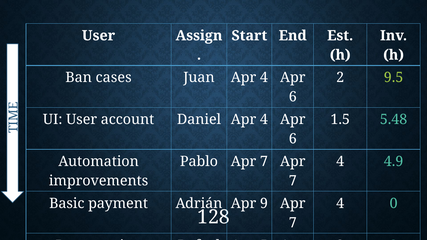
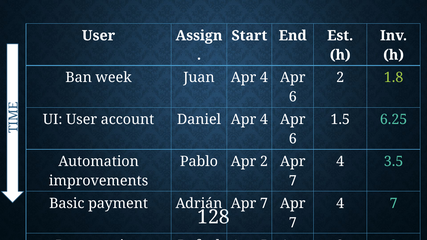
cases: cases -> week (114, 78)
9.5: 9.5 -> 1.8 (394, 78)
5.48: 5.48 -> 6.25 (394, 120)
7: 7 -> 2 (264, 162)
4.9: 4.9 -> 3.5 (394, 162)
Adrián Apr 9: 9 -> 7 (264, 204)
4 0: 0 -> 7 (394, 204)
